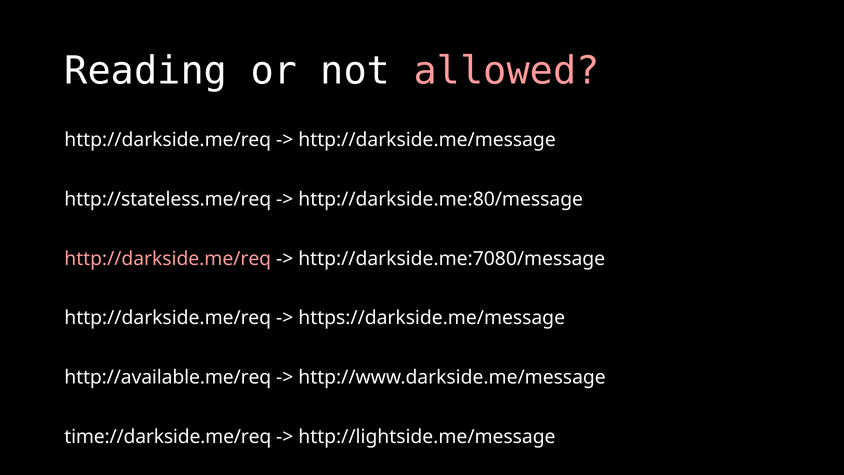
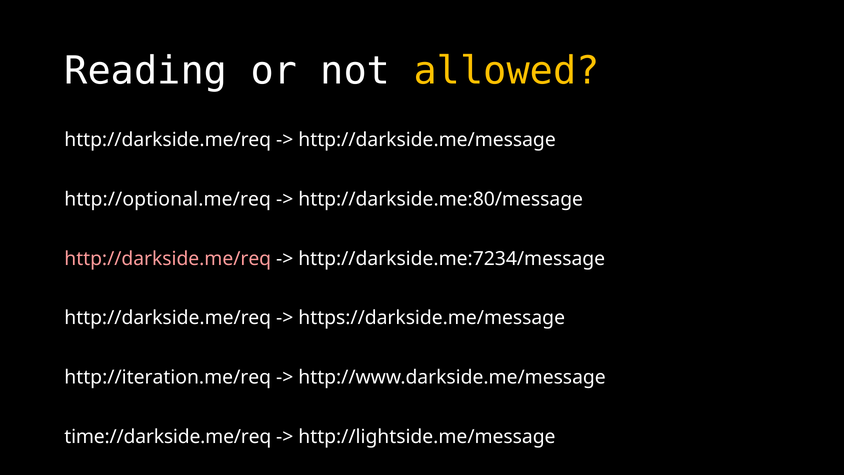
allowed colour: pink -> yellow (507, 71)
http://stateless.me/req: http://stateless.me/req -> http://optional.me/req (168, 199)
http://darkside.me:7080/message: http://darkside.me:7080/message -> http://darkside.me:7234/message (452, 259)
http://available.me/req: http://available.me/req -> http://iteration.me/req (168, 377)
